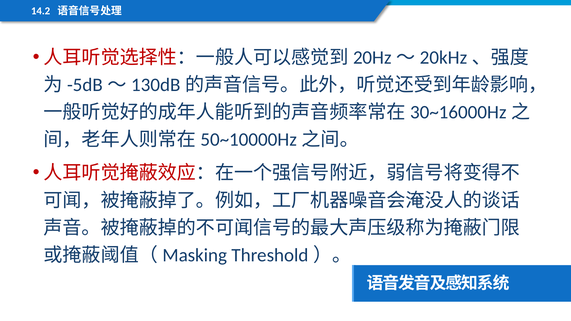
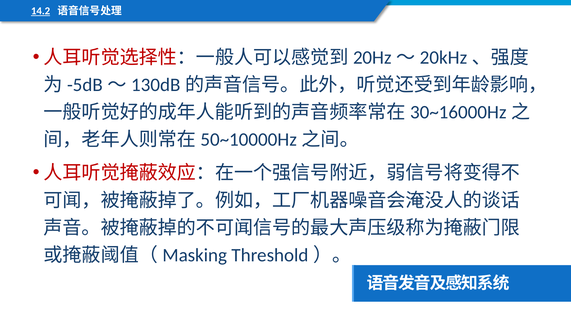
14.2 underline: none -> present (41, 11)
